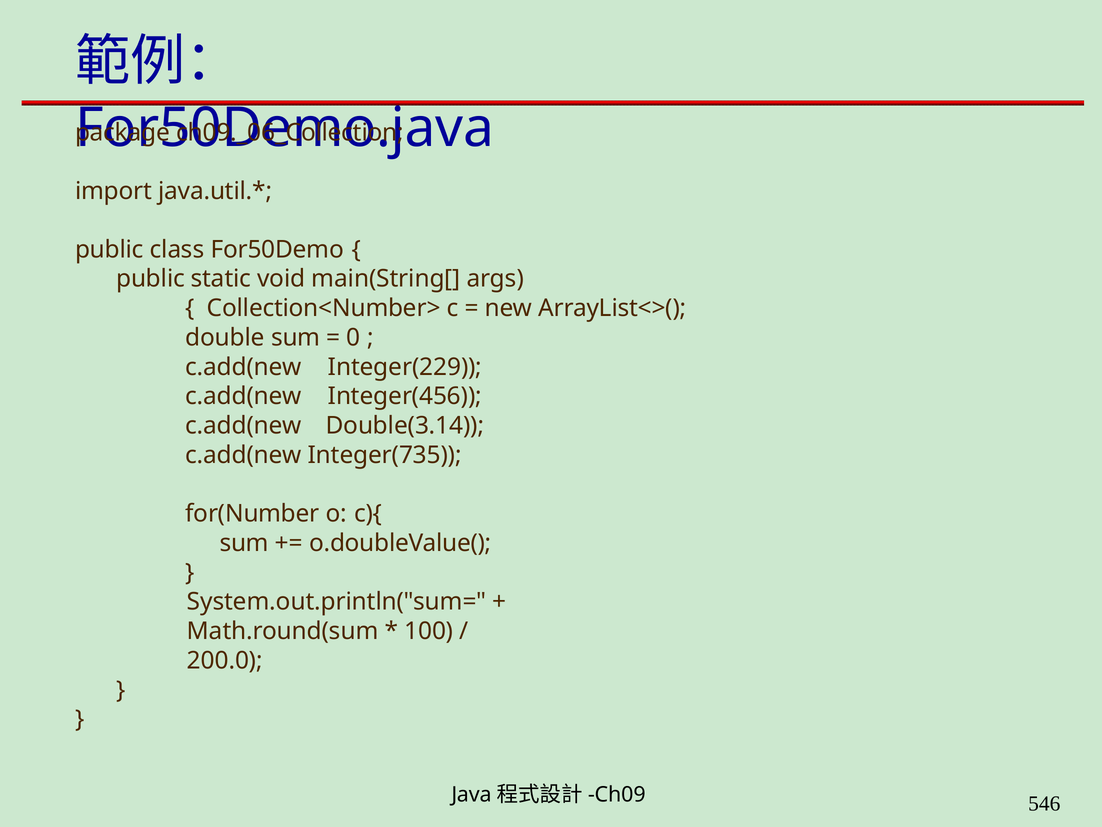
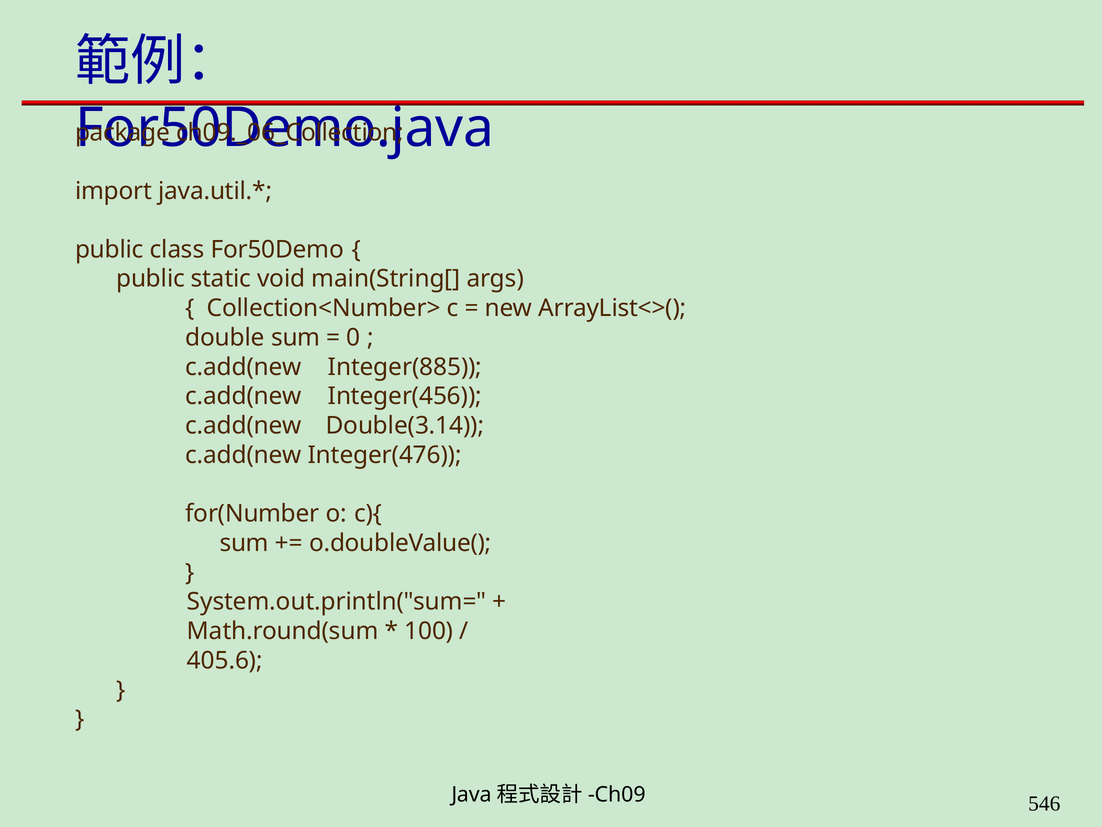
Integer(229: Integer(229 -> Integer(885 (405, 367)
Integer(735: Integer(735 -> Integer(476 (385, 455)
200.0: 200.0 -> 405.6 (225, 660)
